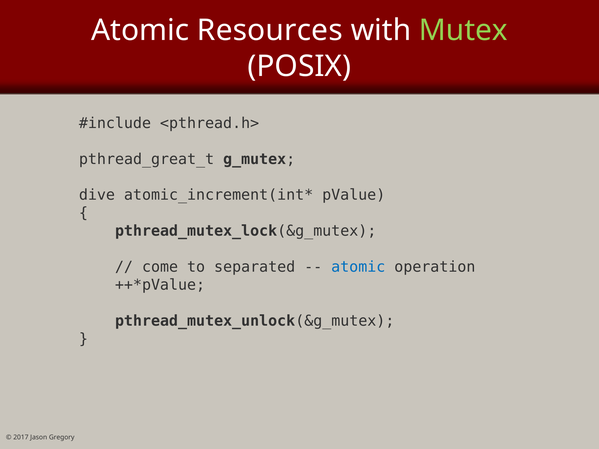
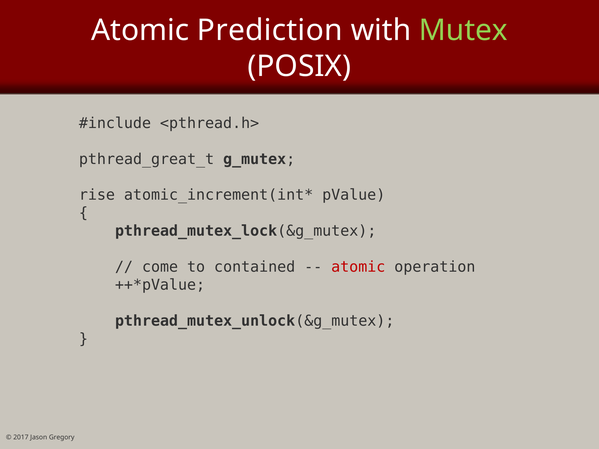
Resources: Resources -> Prediction (270, 30)
dive: dive -> rise (97, 195)
separated: separated -> contained (255, 267)
atomic colour: blue -> red (358, 267)
